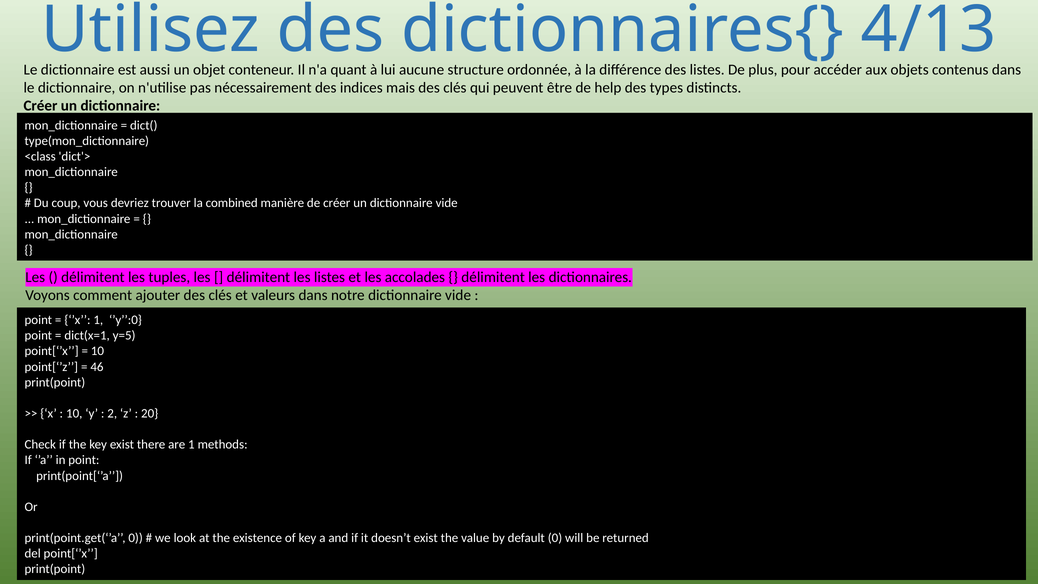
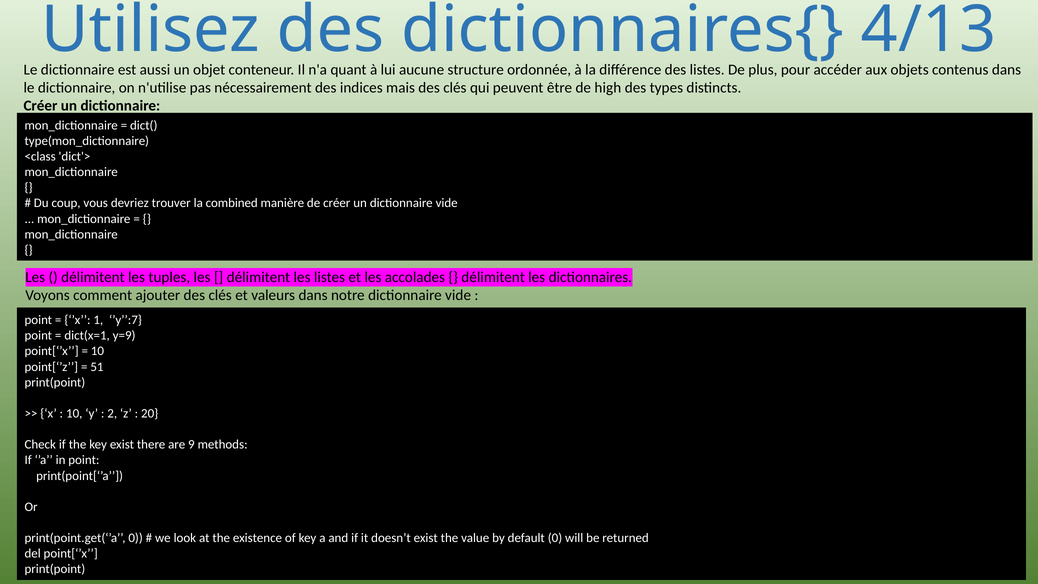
help: help -> high (608, 88)
’y’’:0: ’y’’:0 -> ’y’’:7 (125, 320)
y=5: y=5 -> y=9 (124, 336)
46: 46 -> 51 (97, 367)
are 1: 1 -> 9 (191, 445)
